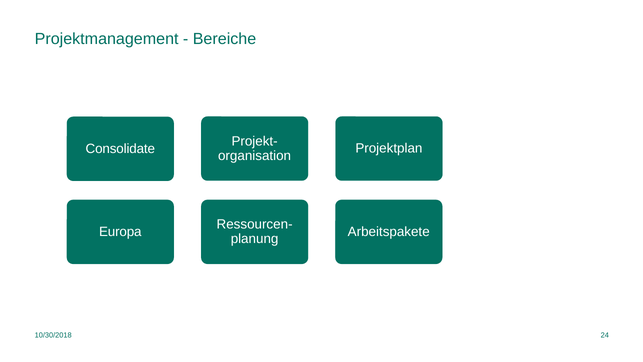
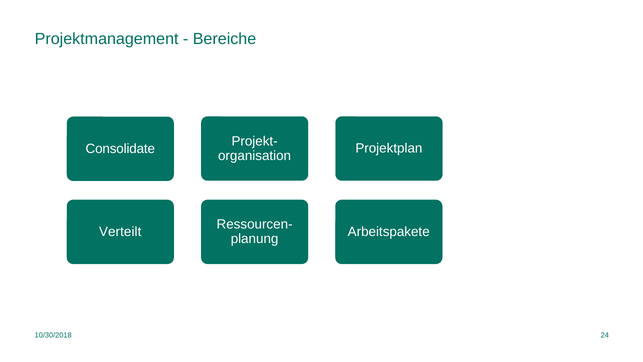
Europa: Europa -> Verteilt (120, 232)
